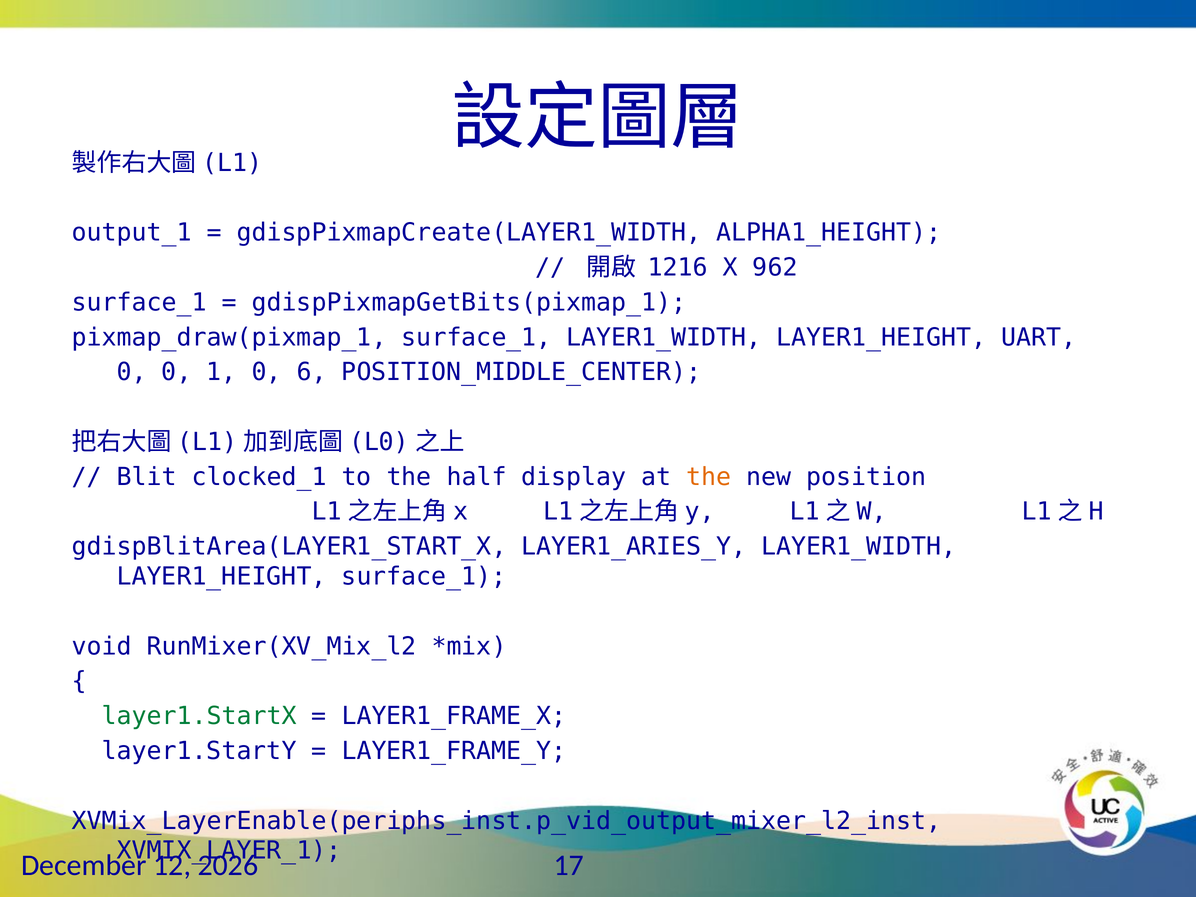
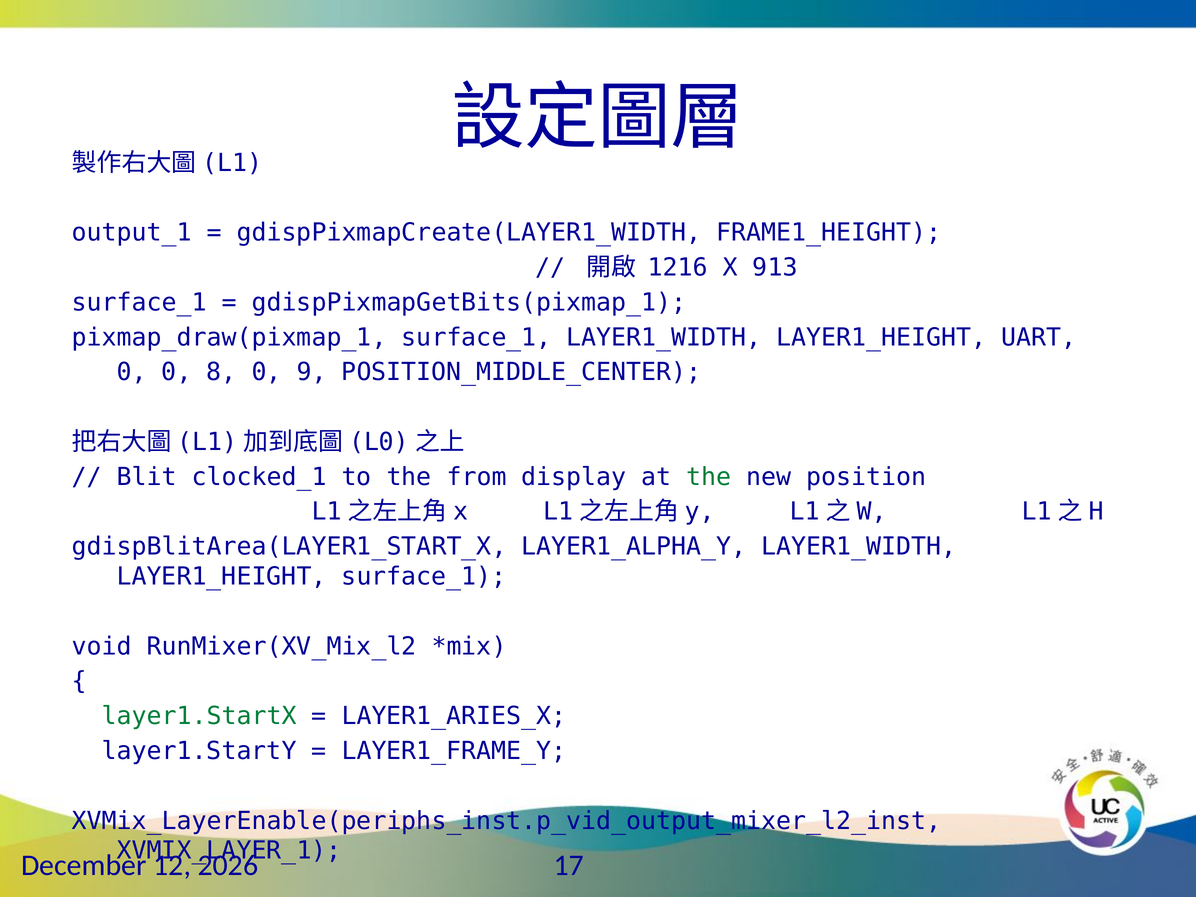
ALPHA1_HEIGHT: ALPHA1_HEIGHT -> FRAME1_HEIGHT (829, 233)
962: 962 -> 913 (775, 268)
1: 1 -> 8 (221, 372)
6: 6 -> 9 (312, 372)
half: half -> from (477, 477)
the colour: orange -> green (709, 477)
LAYER1_ARIES_Y: LAYER1_ARIES_Y -> LAYER1_ALPHA_Y (634, 547)
LAYER1_FRAME_X: LAYER1_FRAME_X -> LAYER1_ARIES_X (454, 716)
